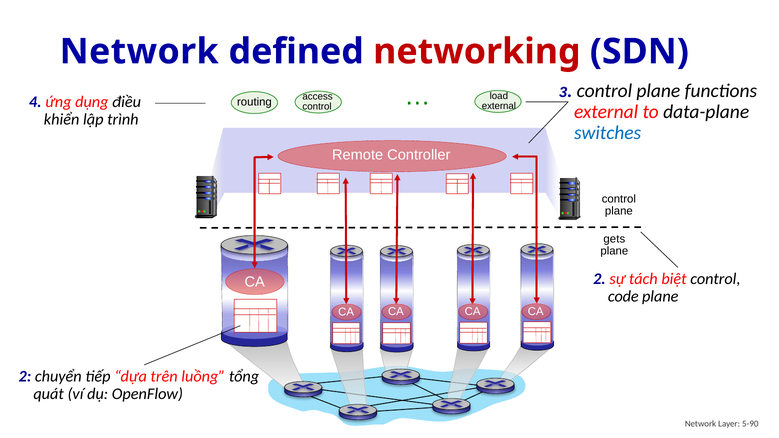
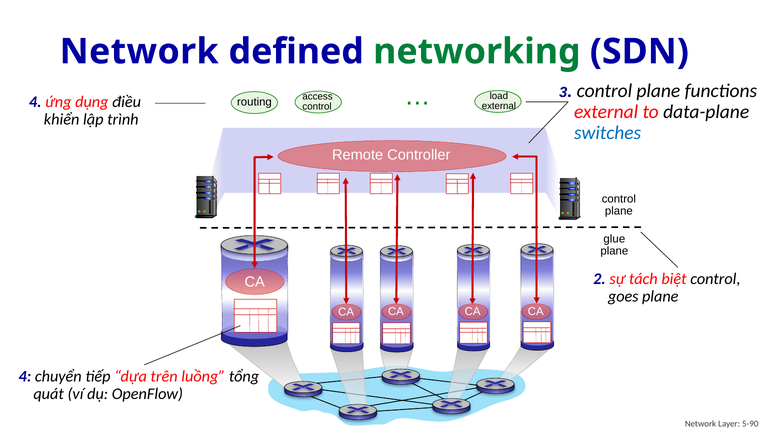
networking colour: red -> green (477, 52)
gets: gets -> glue (614, 239)
code: code -> goes (623, 297)
2: 2 -> 4 (25, 377)
